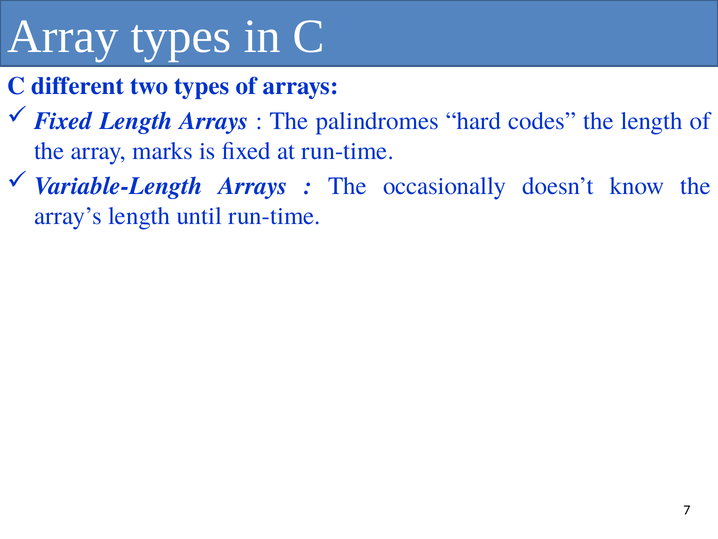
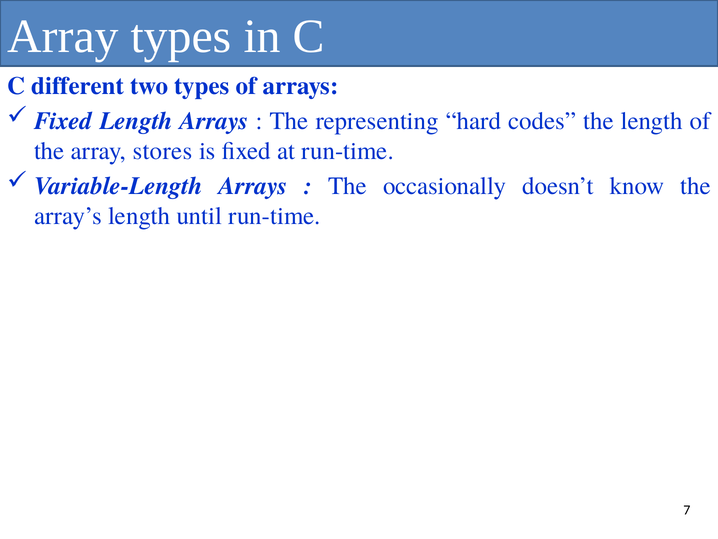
palindromes: palindromes -> representing (377, 121)
marks: marks -> stores (163, 151)
